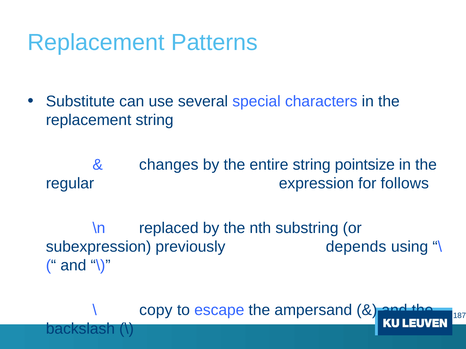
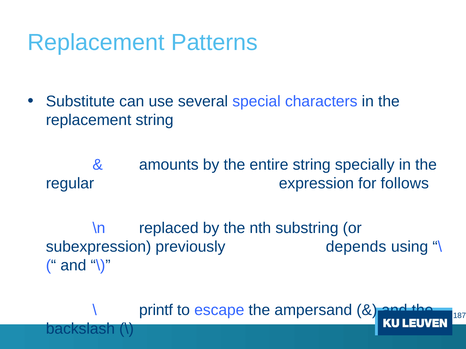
changes: changes -> amounts (169, 165)
pointsize: pointsize -> specially (365, 165)
copy: copy -> printf (156, 311)
